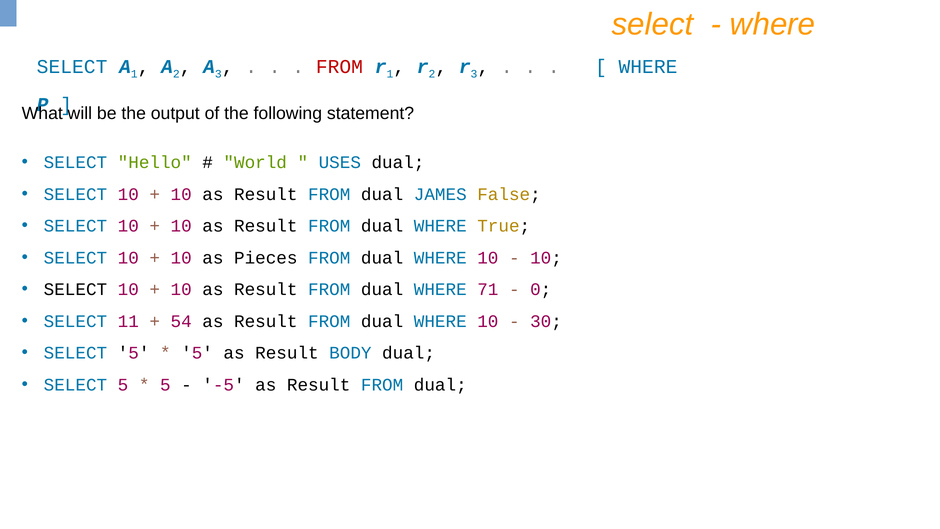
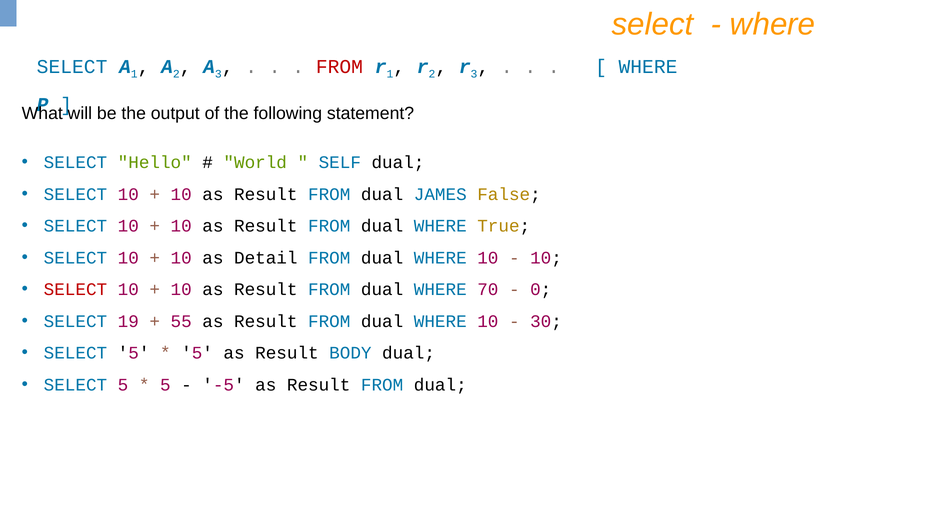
USES: USES -> SELF (340, 162)
Pieces: Pieces -> Detail (266, 258)
SELECT colour: black -> red (75, 289)
71: 71 -> 70 (488, 289)
11: 11 -> 19 (128, 321)
54: 54 -> 55 (181, 321)
